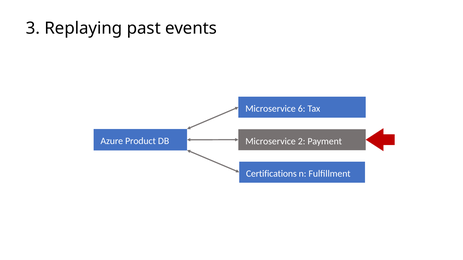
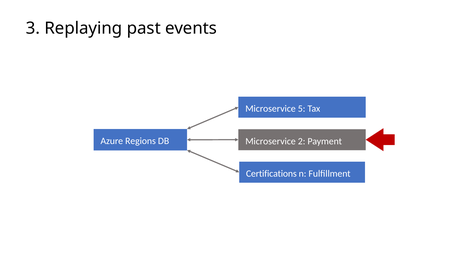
6: 6 -> 5 (302, 109)
Product: Product -> Regions (140, 141)
